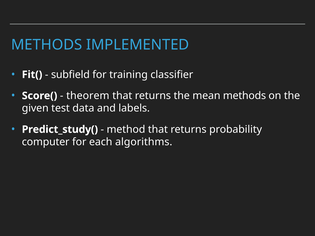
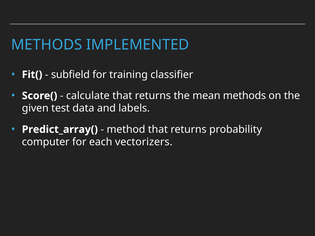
theorem: theorem -> calculate (88, 96)
Predict_study(: Predict_study( -> Predict_array( (60, 130)
algorithms: algorithms -> vectorizers (144, 142)
